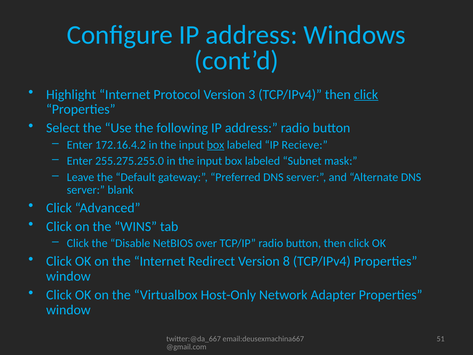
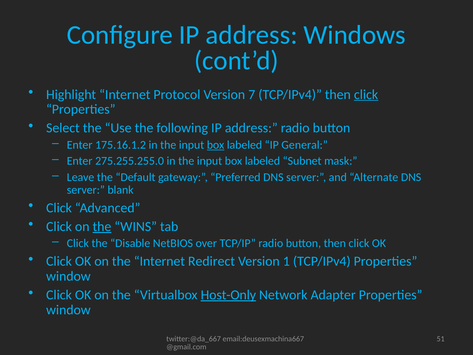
3: 3 -> 7 (252, 94)
172.16.4.2: 172.16.4.2 -> 175.16.1.2 (121, 145)
Recieve: Recieve -> General (305, 145)
255.275.255.0: 255.275.255.0 -> 275.255.255.0 (130, 161)
the underline: none -> present (102, 226)
8: 8 -> 1 (286, 261)
Host-Only underline: none -> present (228, 295)
